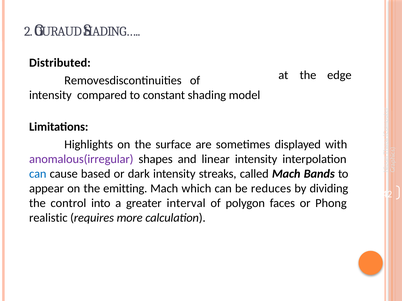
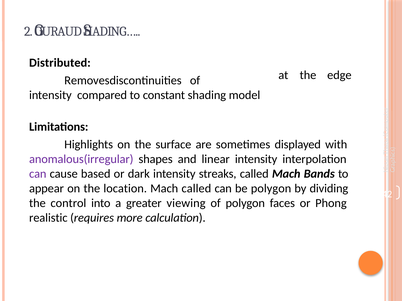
can colour: blue -> purple (38, 174)
emitting: emitting -> location (125, 189)
Mach which: which -> called (196, 189)
be reduces: reduces -> polygon (271, 189)
interval: interval -> viewing (186, 204)
